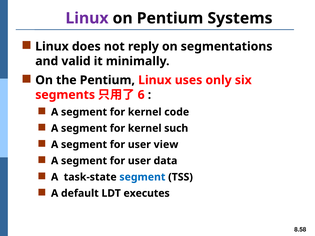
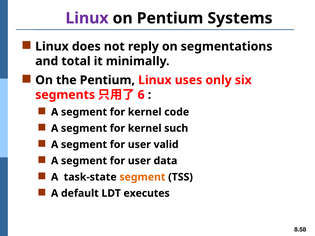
valid: valid -> total (76, 61)
view: view -> valid (166, 145)
segment colour: blue -> orange (142, 177)
